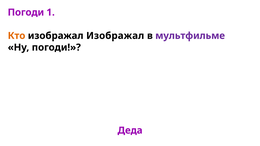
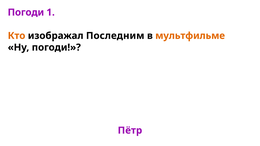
изображал Изображал: Изображал -> Последним (115, 36)
мультфильме colour: purple -> orange (190, 36)
Деда: Деда -> Пётр (130, 131)
